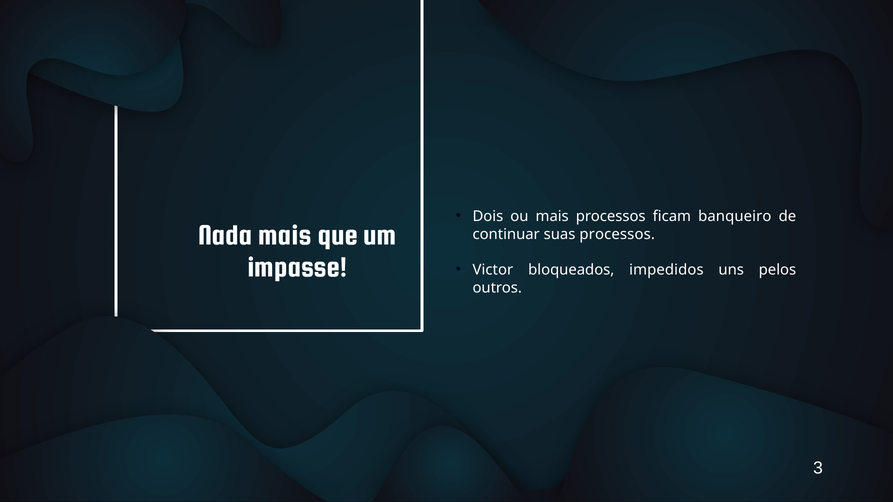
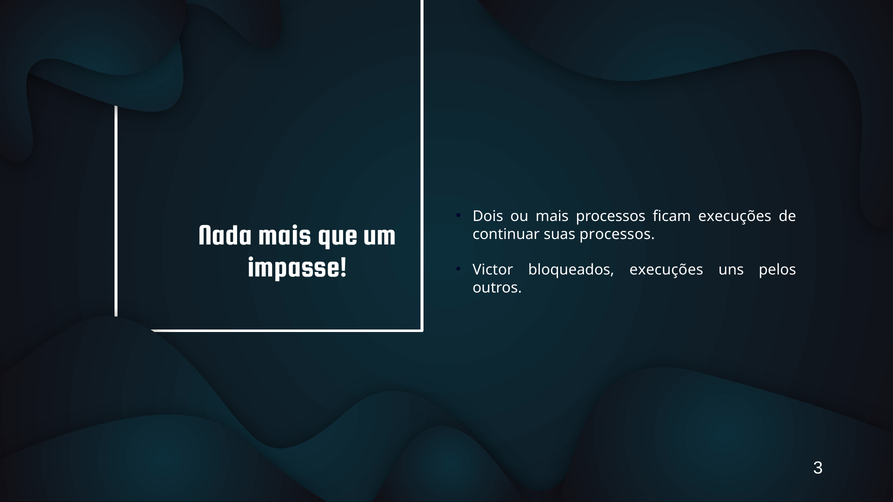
ficam banqueiro: banqueiro -> execuções (735, 216)
bloqueados impedidos: impedidos -> execuções (666, 270)
